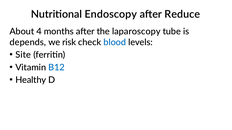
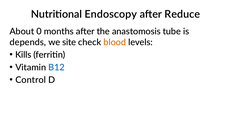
4: 4 -> 0 (39, 32)
laparoscopy: laparoscopy -> anastomosis (136, 32)
risk: risk -> site (69, 42)
blood colour: blue -> orange (115, 42)
Site: Site -> Kills (23, 55)
Healthy: Healthy -> Control (31, 80)
